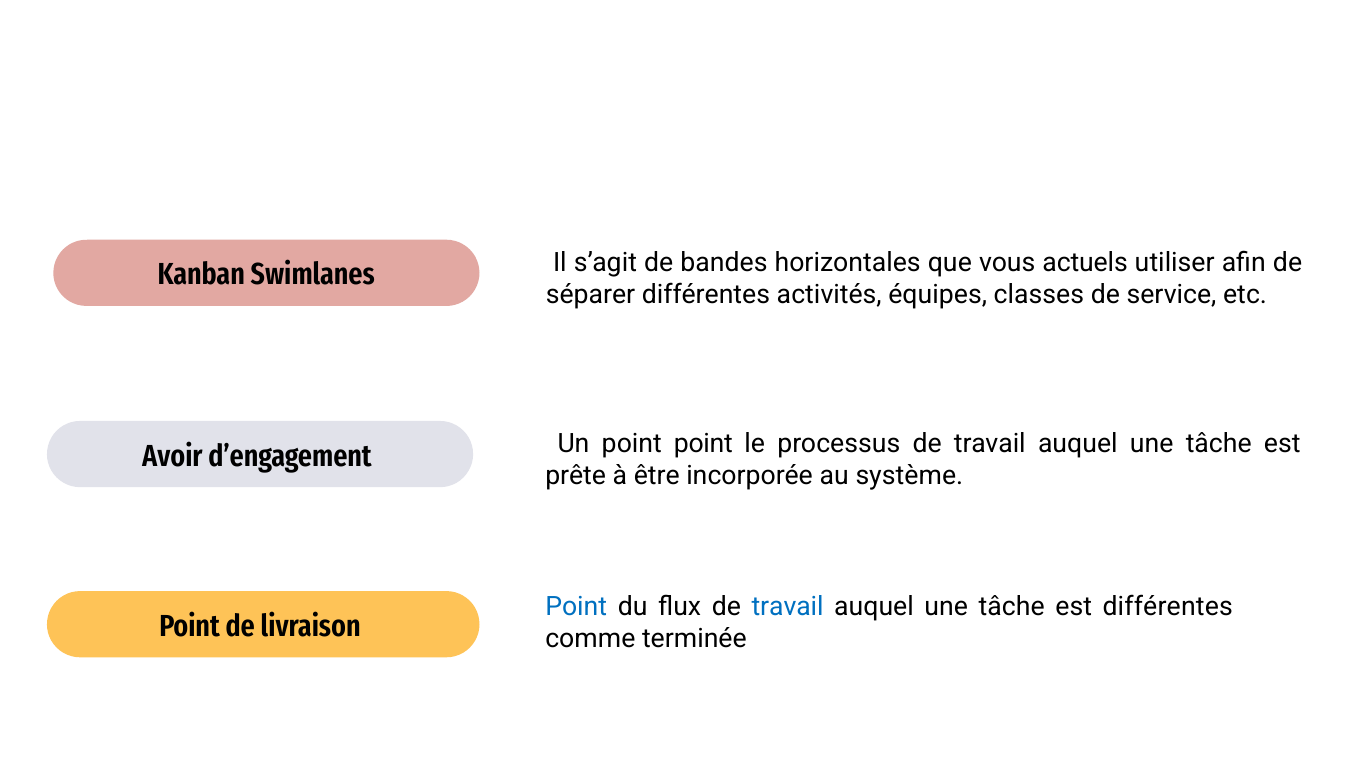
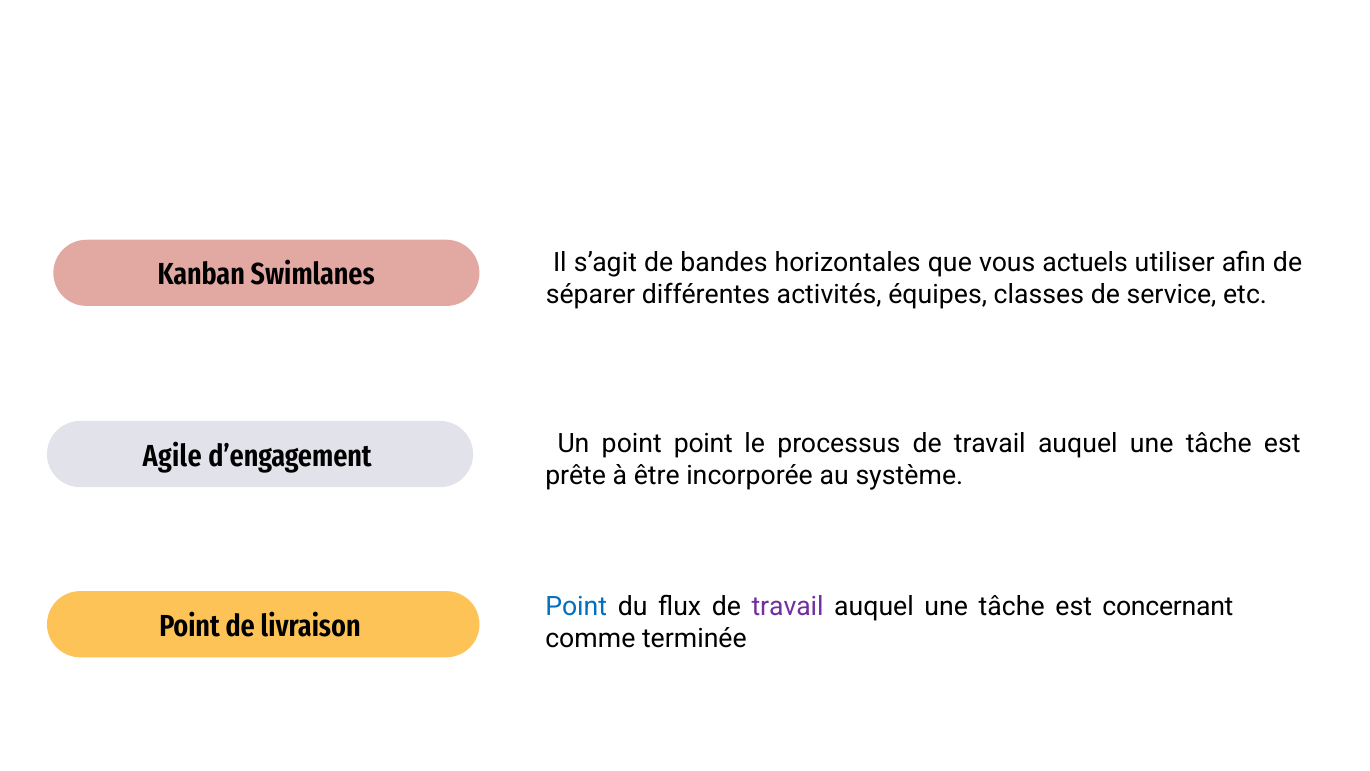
Avoir: Avoir -> Agile (172, 456)
travail colour: blue -> purple (788, 606)
est différentes: différentes -> concernant (1168, 606)
